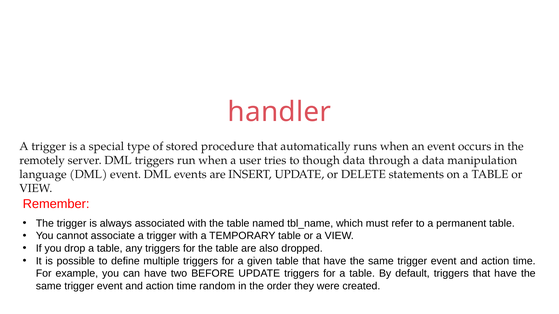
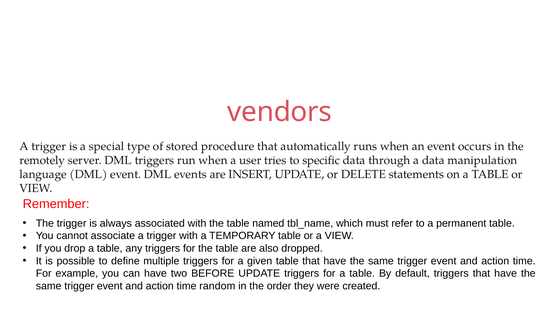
handler: handler -> vendors (280, 112)
though: though -> specific (321, 161)
